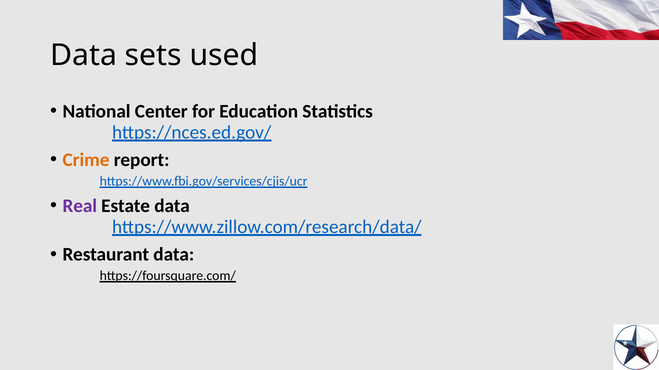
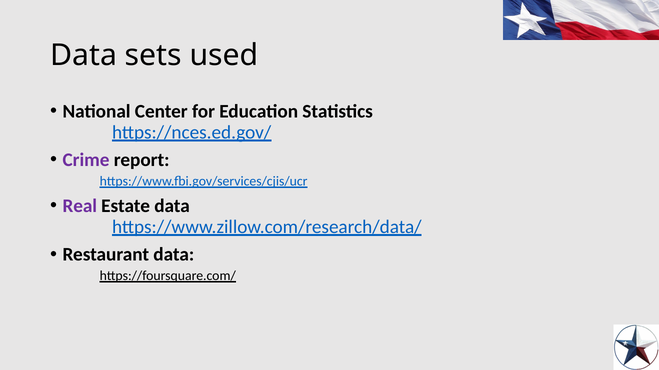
Crime colour: orange -> purple (86, 160)
